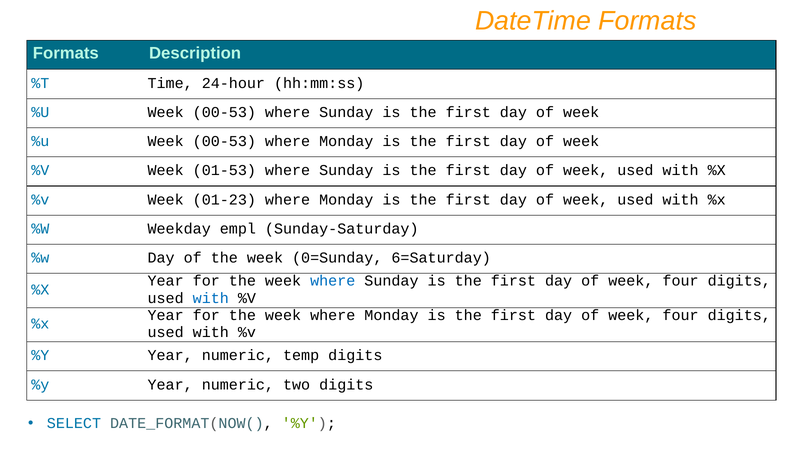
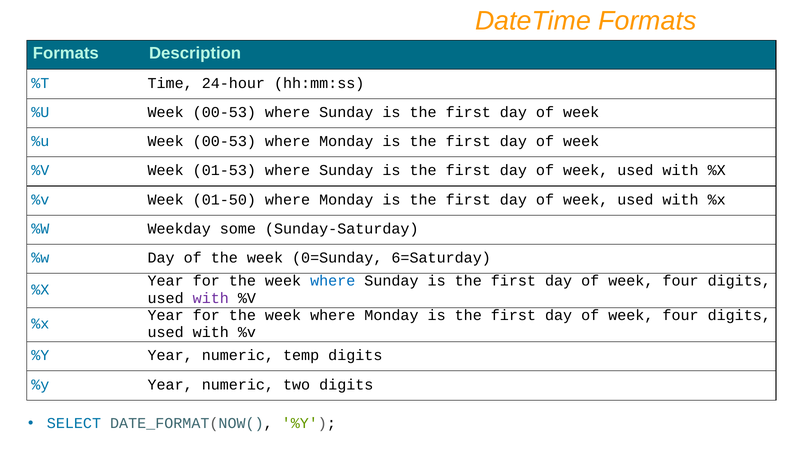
01-23: 01-23 -> 01-50 (224, 199)
empl: empl -> some (238, 229)
with colour: blue -> purple (211, 298)
